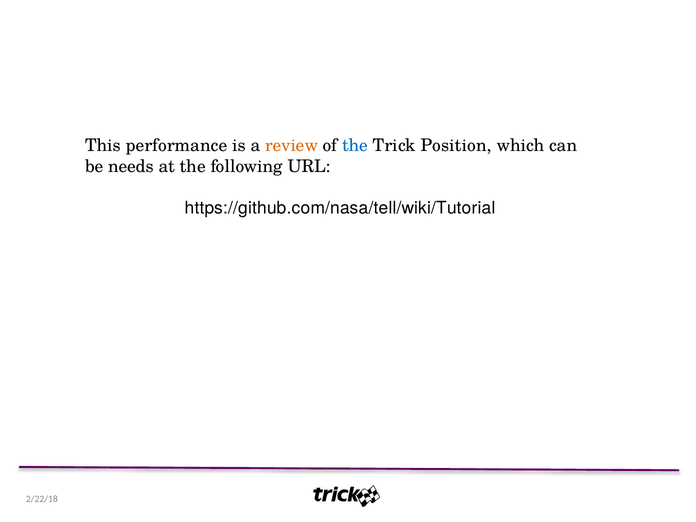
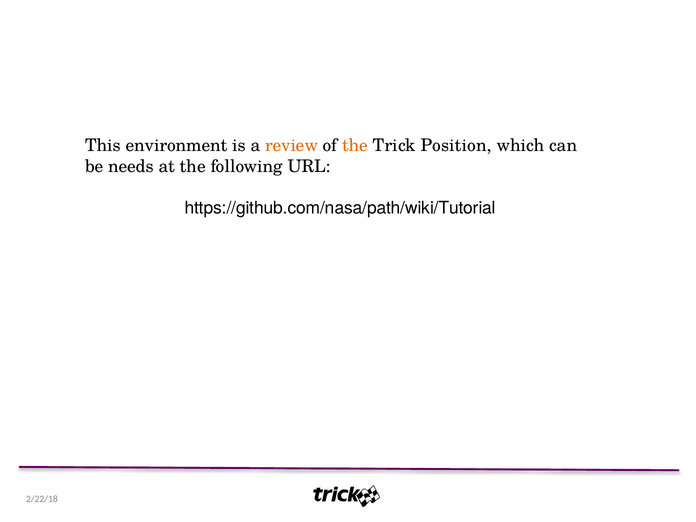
performance: performance -> environment (177, 145)
the colour: blue -> orange (355, 145)
https://github.com/nasa/tell/wiki/Tutorial: https://github.com/nasa/tell/wiki/Tutorial -> https://github.com/nasa/path/wiki/Tutorial (340, 208)
